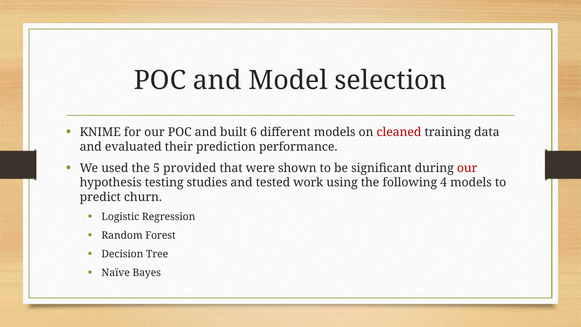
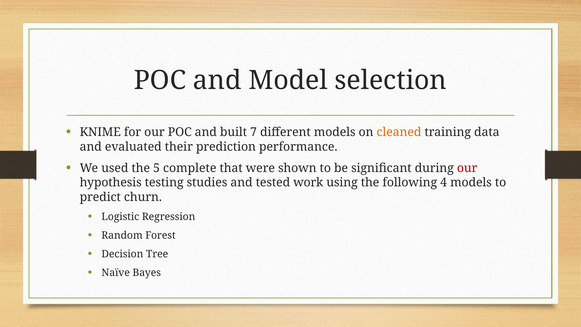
6: 6 -> 7 (254, 132)
cleaned colour: red -> orange (399, 132)
provided: provided -> complete (190, 168)
